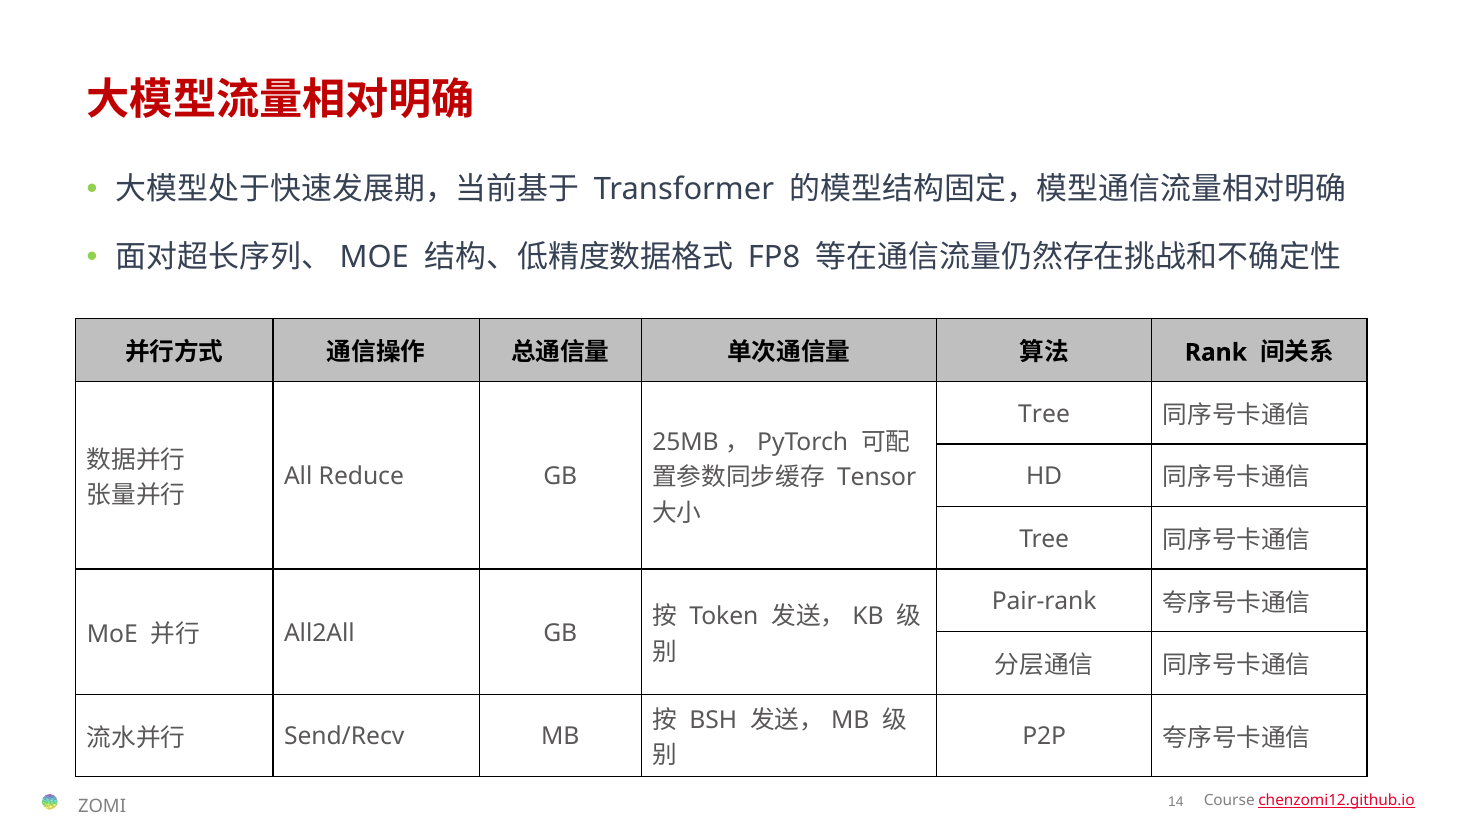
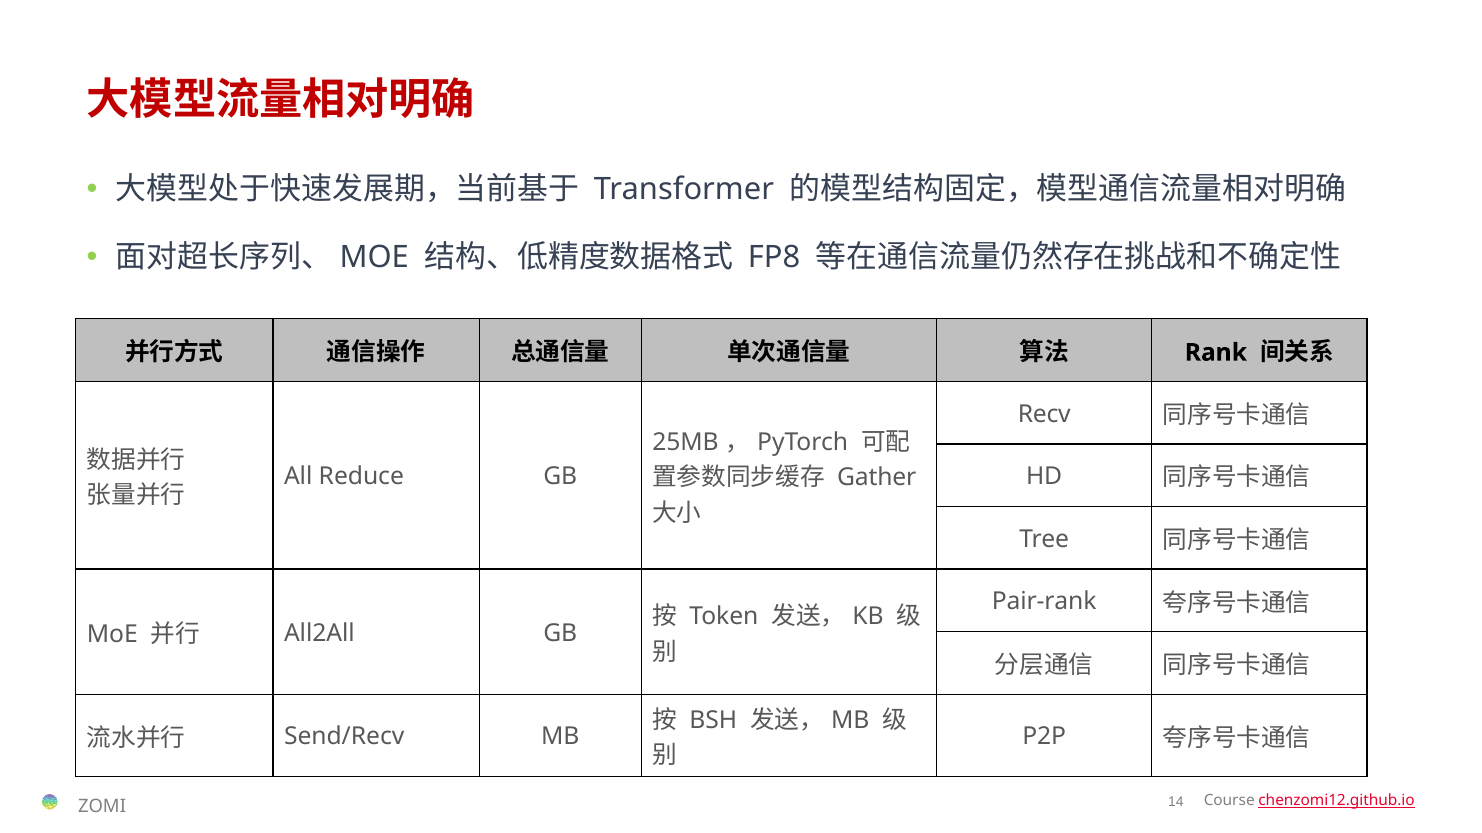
Tree: Tree -> Recv (1044, 414)
Tensor: Tensor -> Gather (877, 478)
